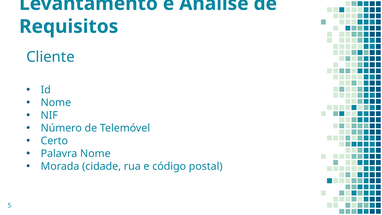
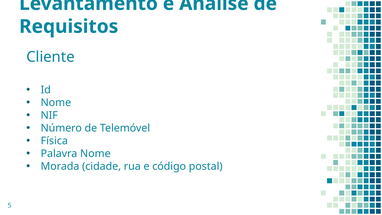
Certo: Certo -> Física (54, 141)
